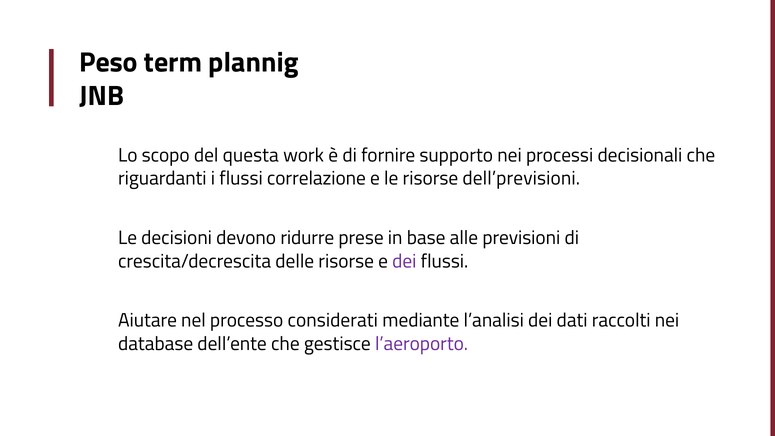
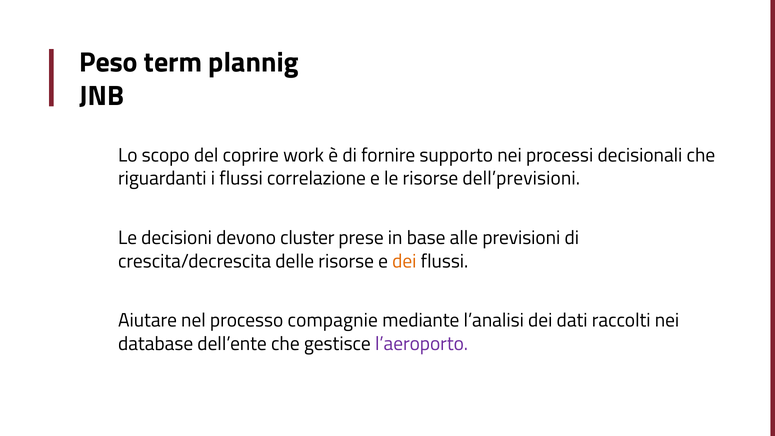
questa: questa -> coprire (251, 155)
ridurre: ridurre -> cluster (307, 238)
dei colour: purple -> orange (404, 261)
considerati: considerati -> compagnie (333, 321)
